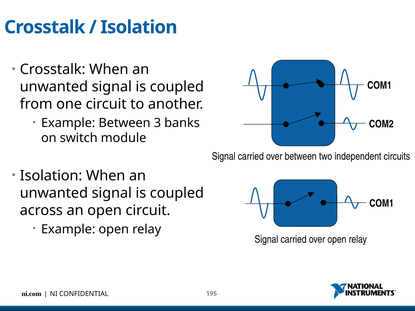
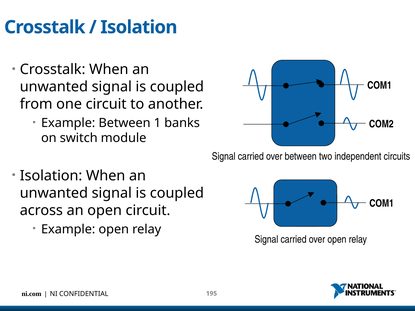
3: 3 -> 1 (157, 123)
